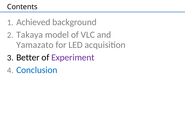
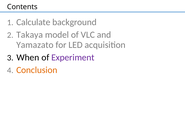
Achieved: Achieved -> Calculate (33, 22)
Better: Better -> When (28, 57)
Conclusion colour: blue -> orange (37, 70)
